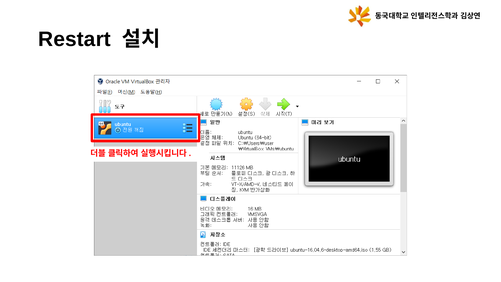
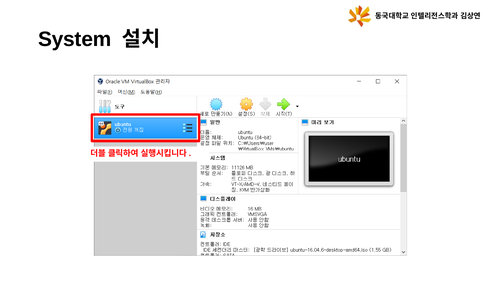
Restart: Restart -> System (75, 39)
